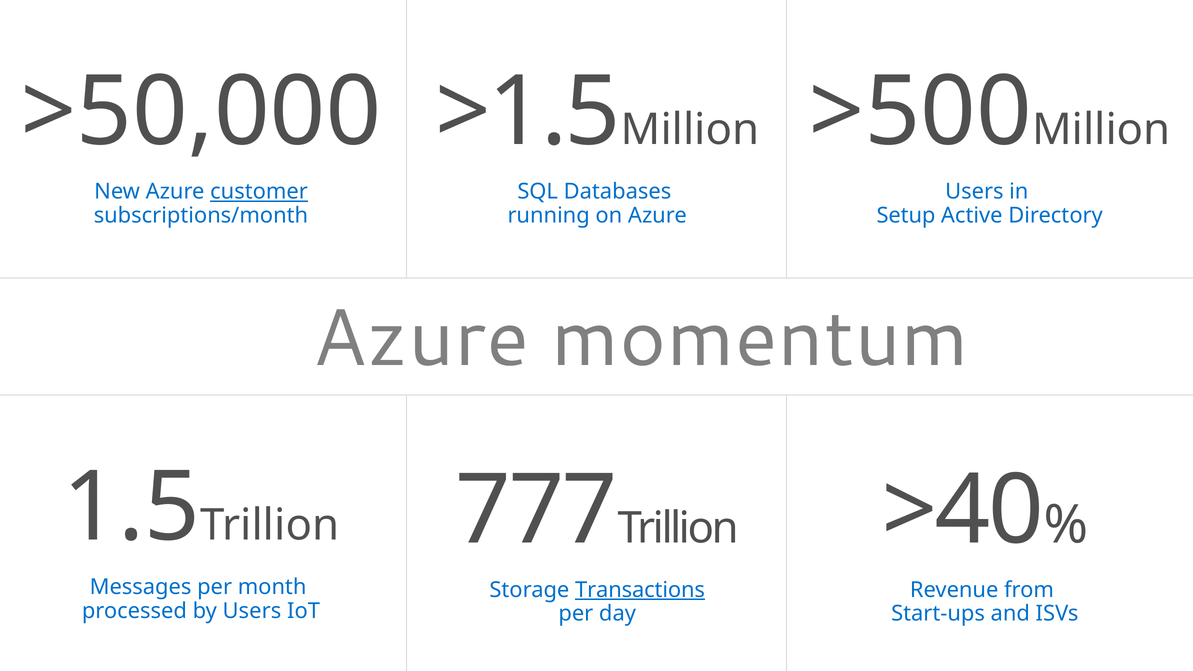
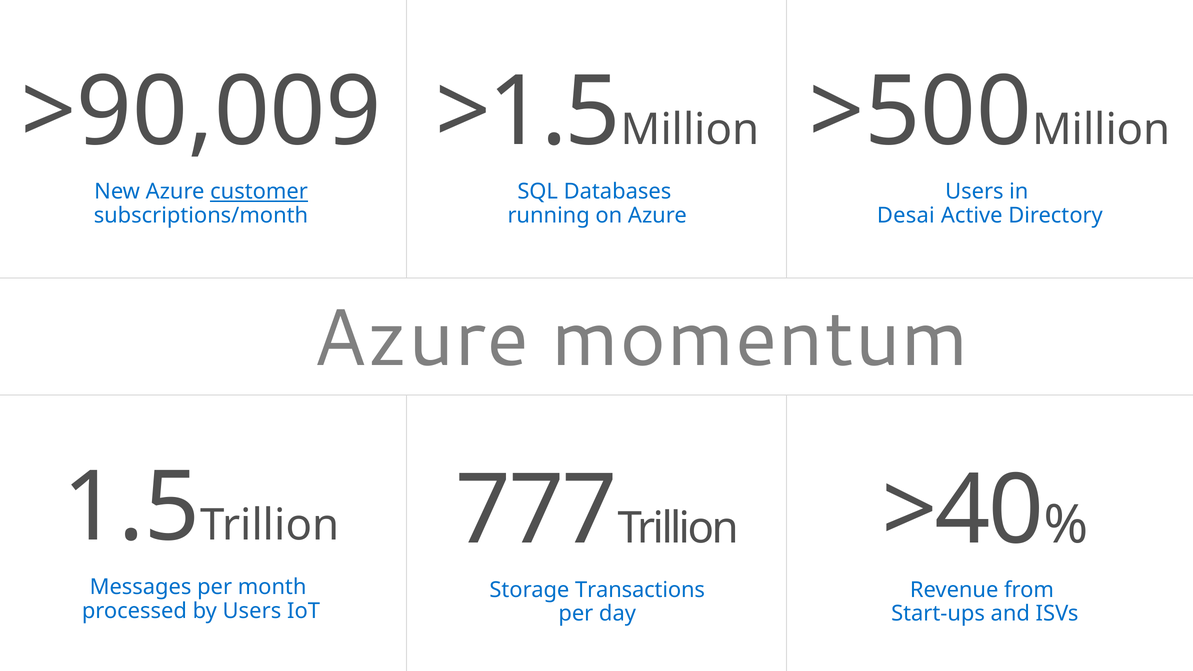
>50,000: >50,000 -> >90,009 (201, 112)
Setup: Setup -> Desai (906, 215)
Transactions underline: present -> none (640, 590)
